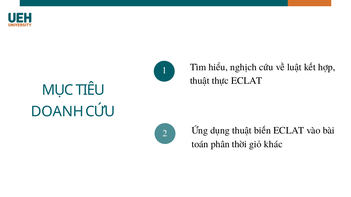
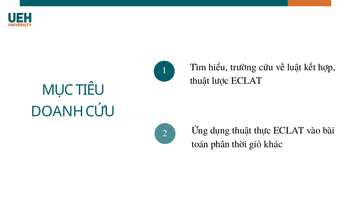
nghịch: nghịch -> trường (243, 67)
thực: thực -> lược (220, 81)
biến: biến -> thực (263, 131)
